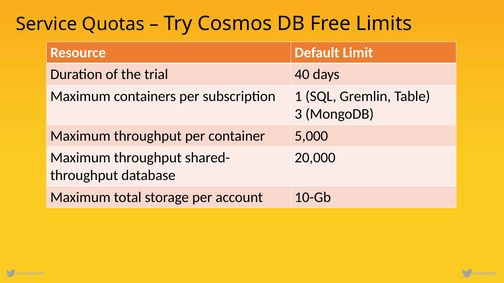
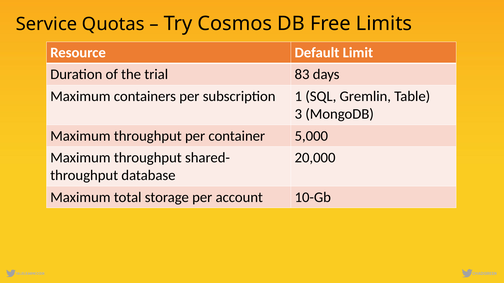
40: 40 -> 83 (302, 75)
